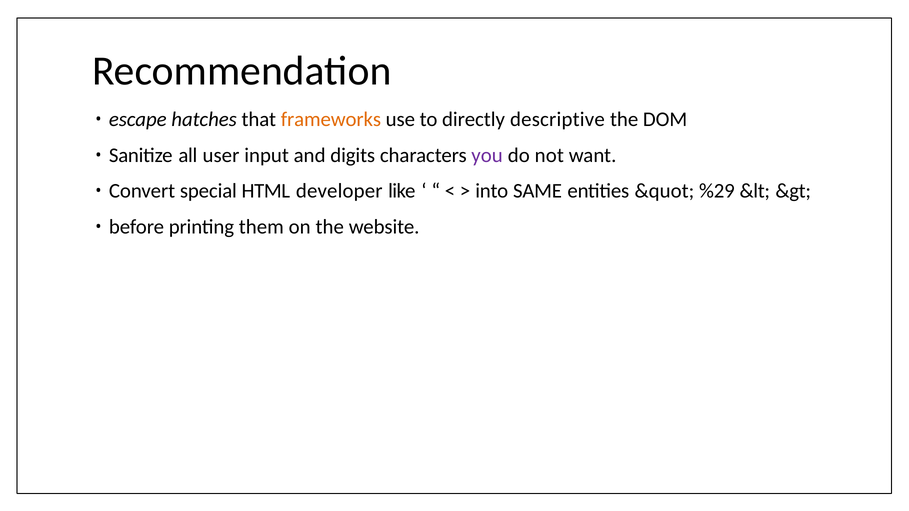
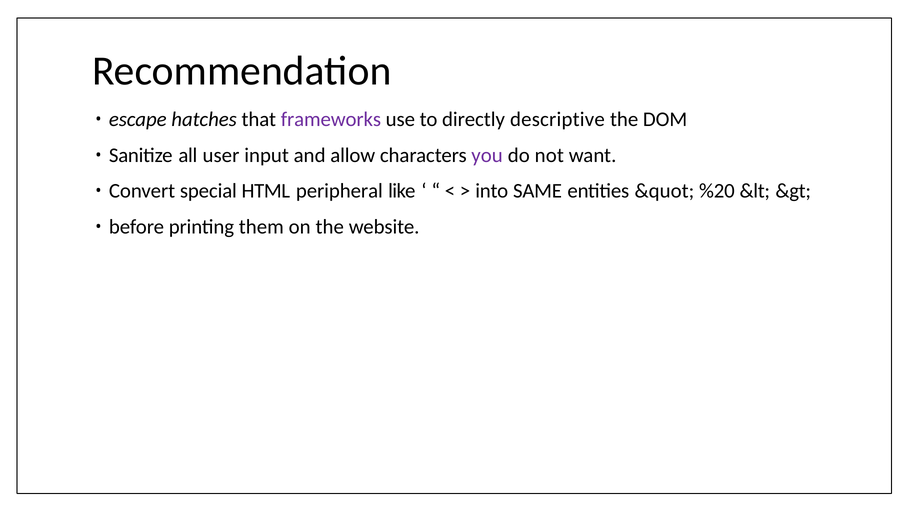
frameworks colour: orange -> purple (331, 120)
digits: digits -> allow (353, 155)
developer: developer -> peripheral (339, 191)
%29: %29 -> %20 (717, 191)
